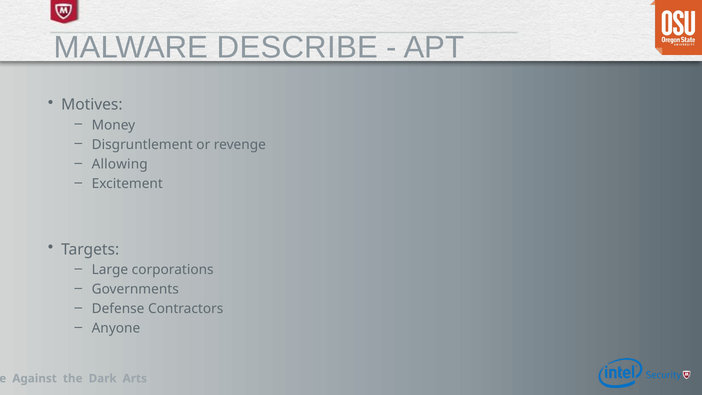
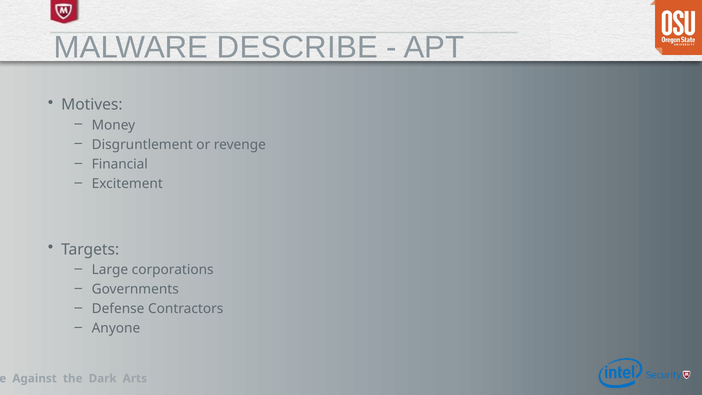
Allowing: Allowing -> Financial (120, 164)
